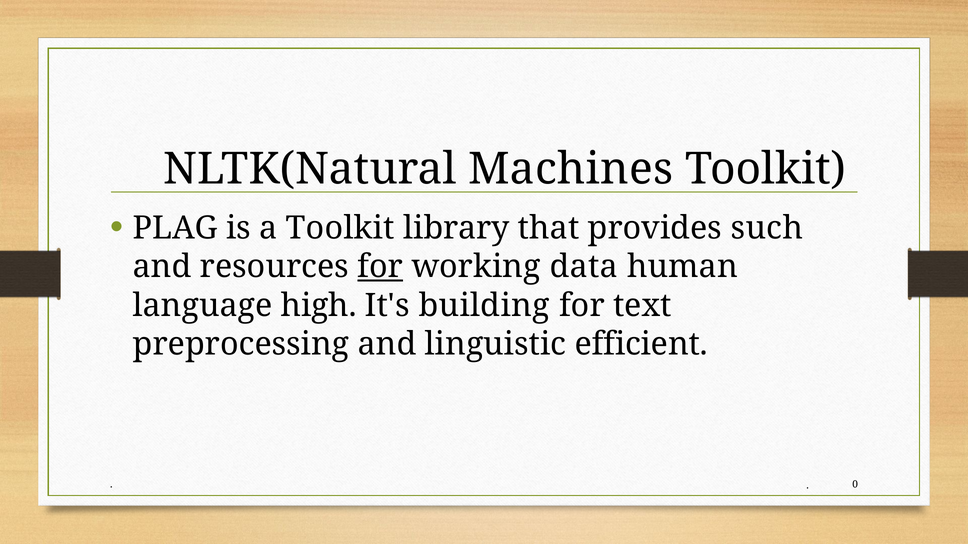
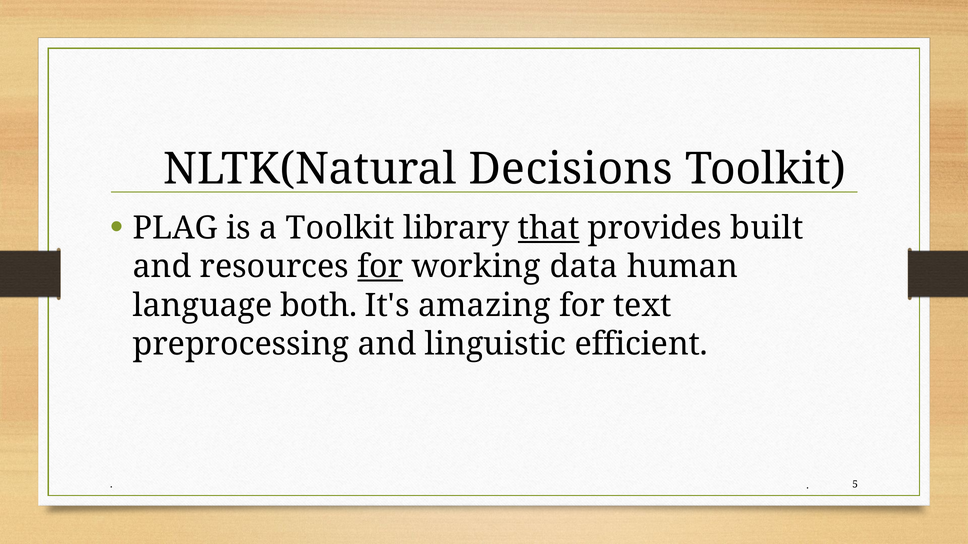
Machines: Machines -> Decisions (571, 169)
that underline: none -> present (549, 228)
such: such -> built (767, 228)
high: high -> both (319, 306)
building: building -> amazing (484, 306)
0: 0 -> 5 (855, 485)
